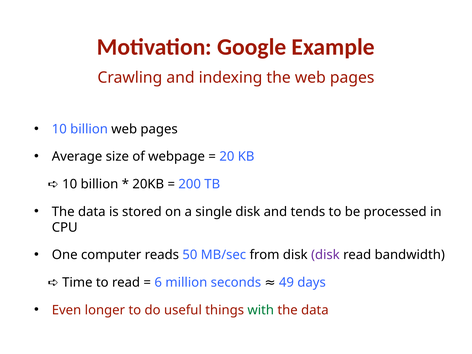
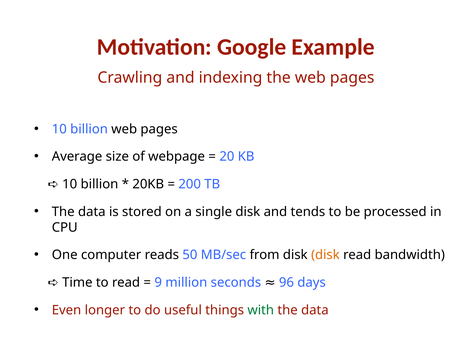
disk colour: purple -> orange (325, 255)
6: 6 -> 9 (158, 283)
49: 49 -> 96 (286, 283)
